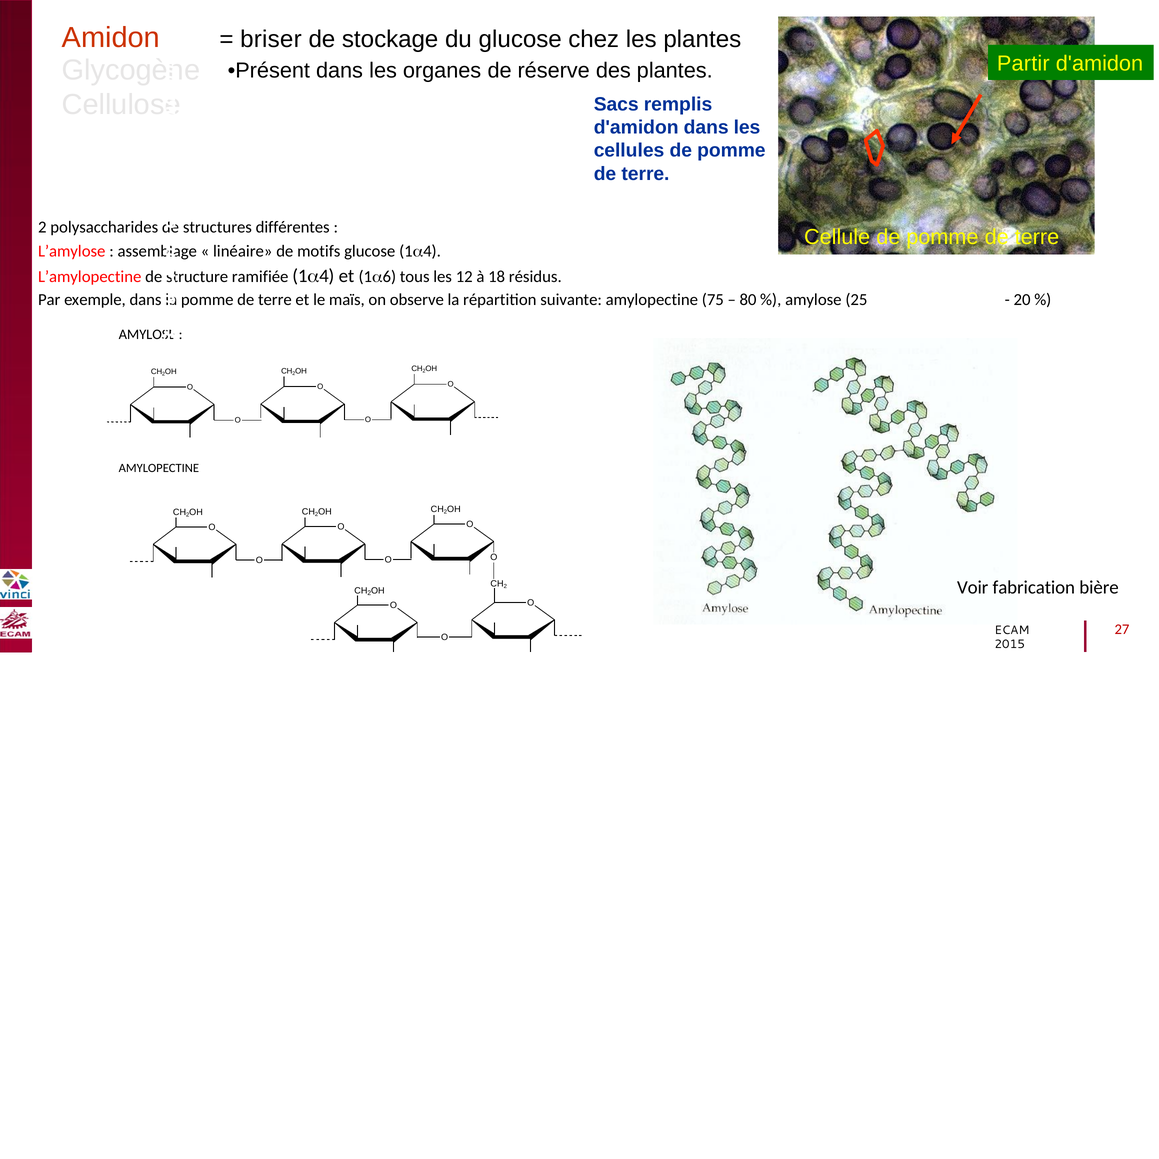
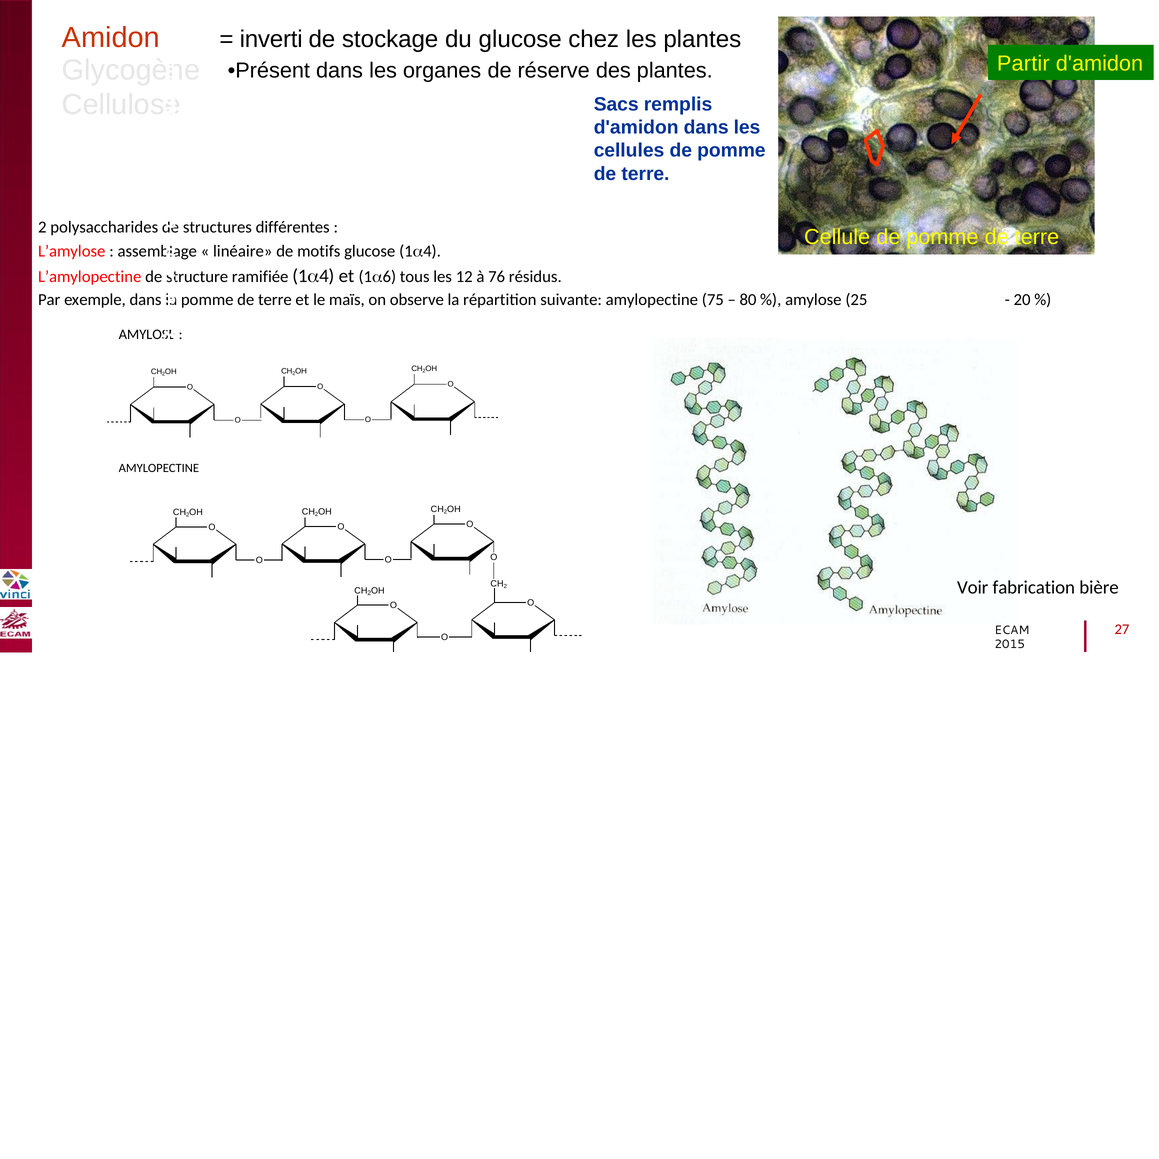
briser: briser -> inverti (271, 39)
18: 18 -> 76 (497, 277)
